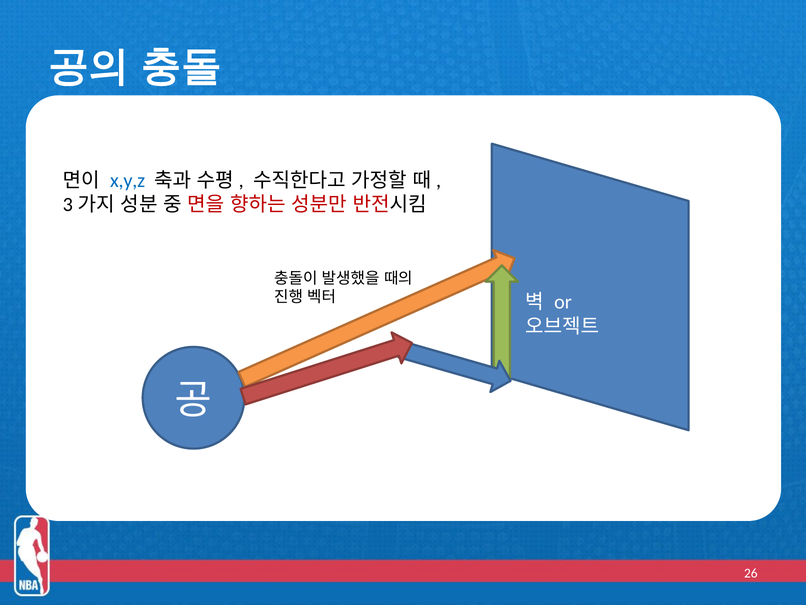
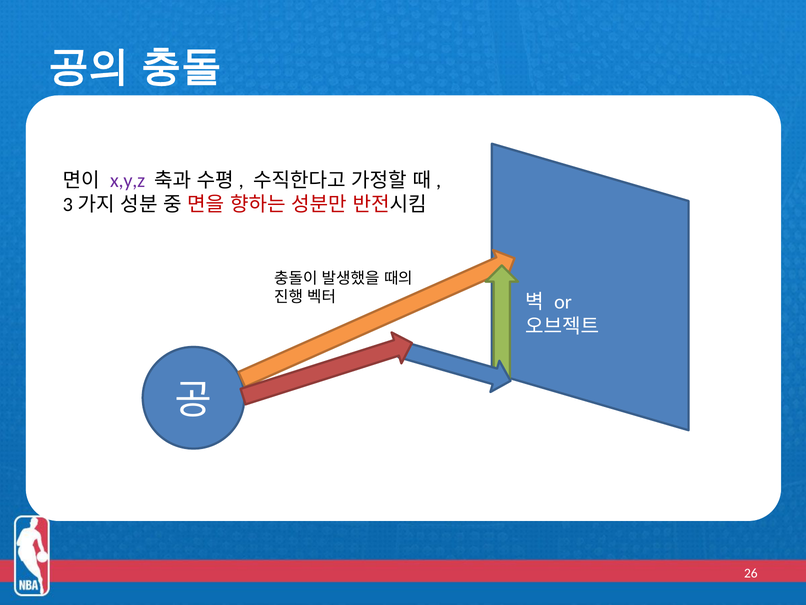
x,y,z colour: blue -> purple (128, 180)
